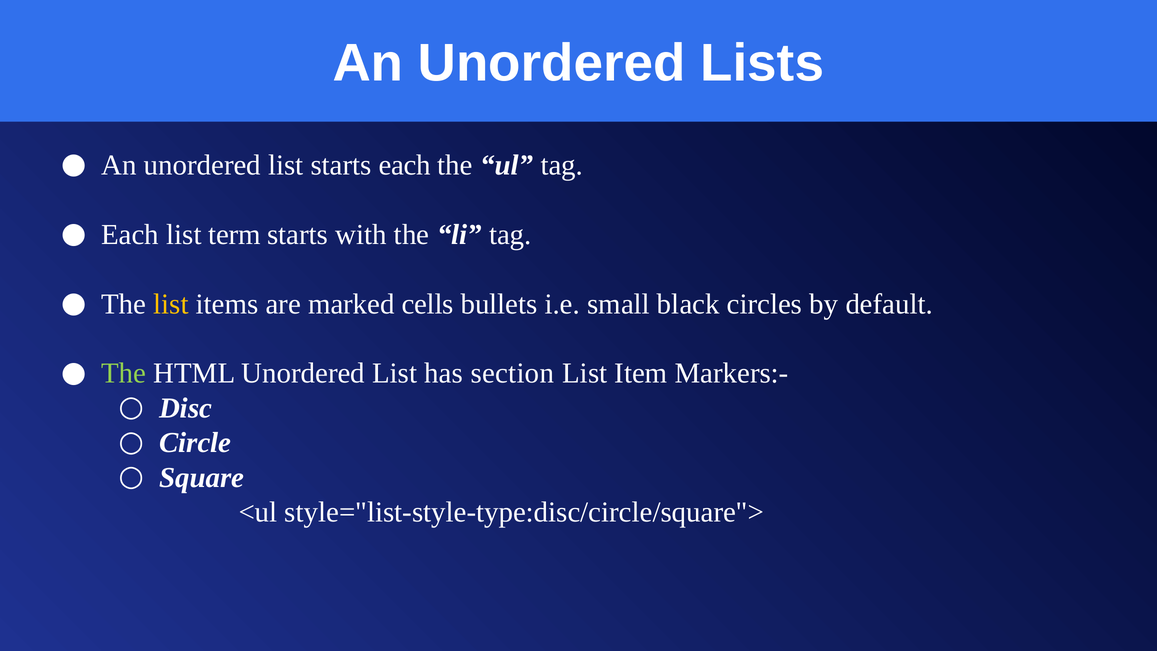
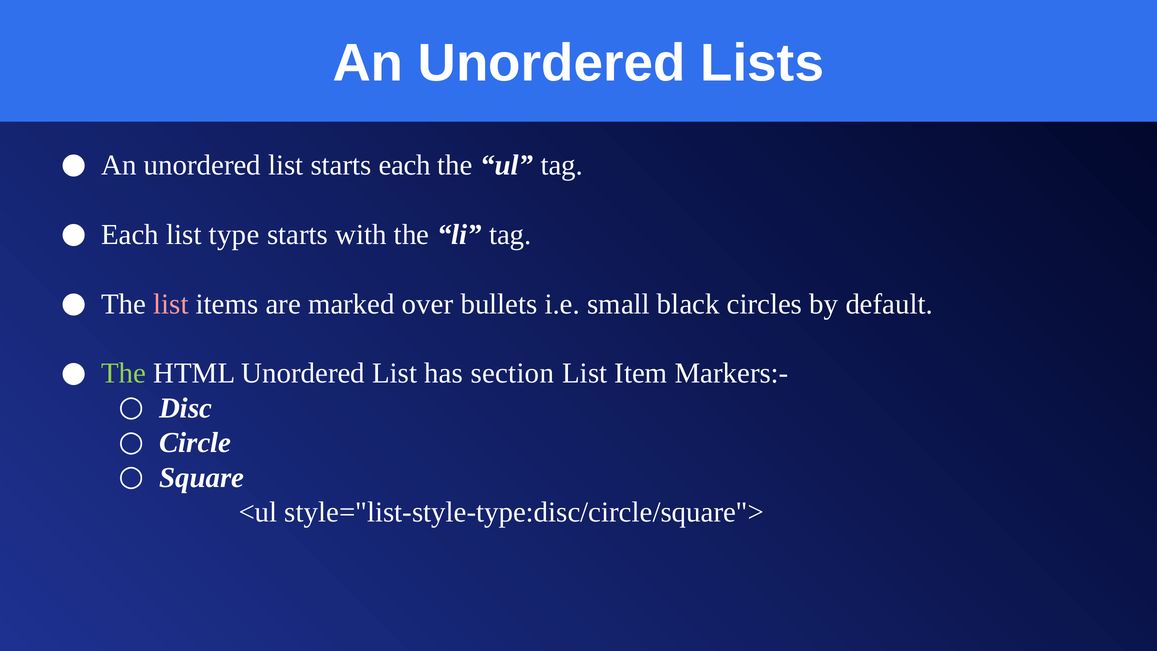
term: term -> type (234, 234)
list colour: yellow -> pink (171, 304)
cells: cells -> over (428, 304)
